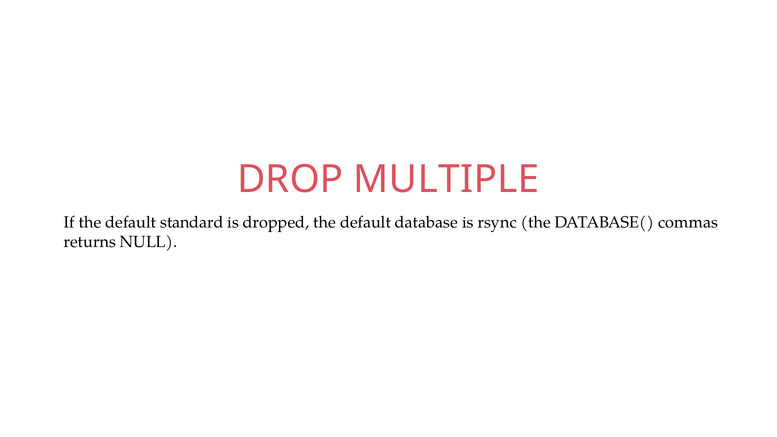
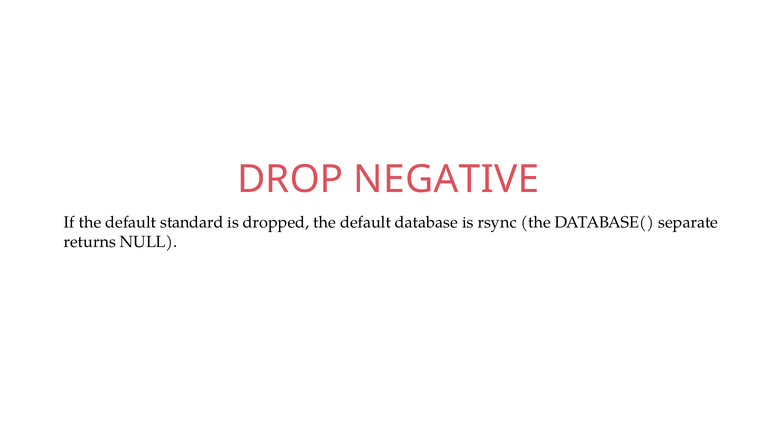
MULTIPLE: MULTIPLE -> NEGATIVE (446, 179)
commas: commas -> separate (688, 223)
